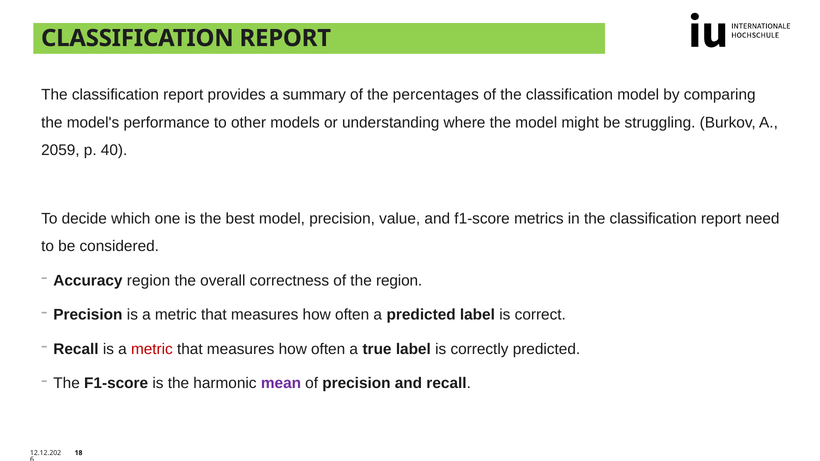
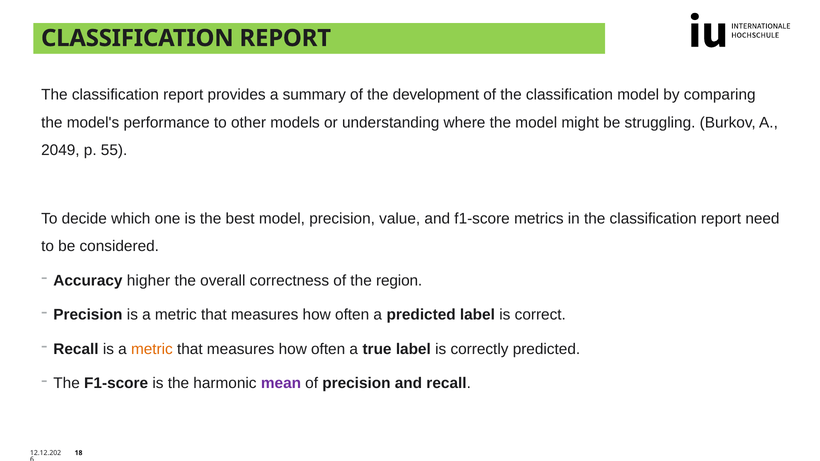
percentages: percentages -> development (436, 95)
2059: 2059 -> 2049 (60, 150)
40: 40 -> 55 (114, 150)
Accuracy region: region -> higher (148, 281)
metric colour: red -> orange (152, 349)
